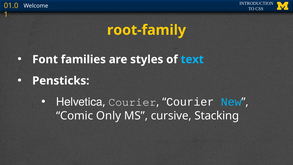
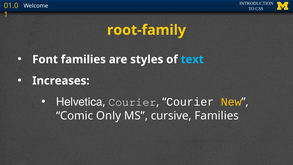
Pensticks: Pensticks -> Increases (61, 81)
New colour: light blue -> yellow (231, 102)
cursive Stacking: Stacking -> Families (217, 116)
